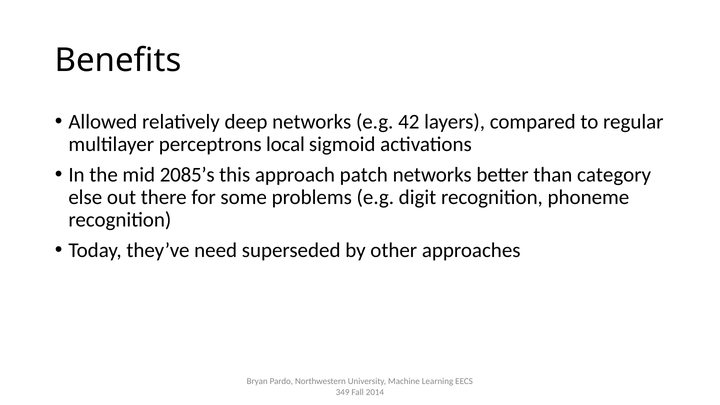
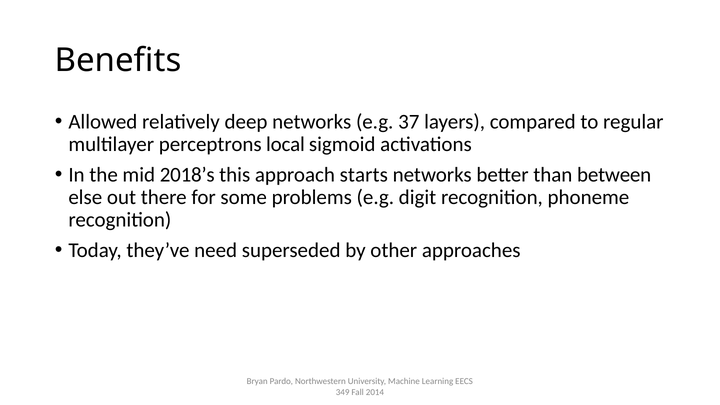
42: 42 -> 37 (409, 122)
2085’s: 2085’s -> 2018’s (187, 175)
patch: patch -> starts (364, 175)
category: category -> between (614, 175)
